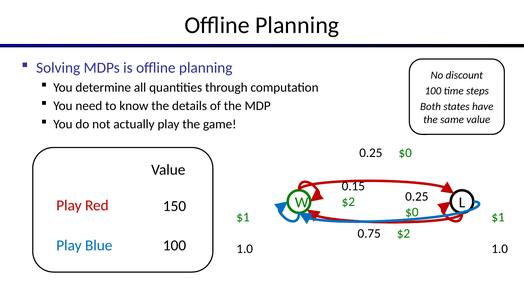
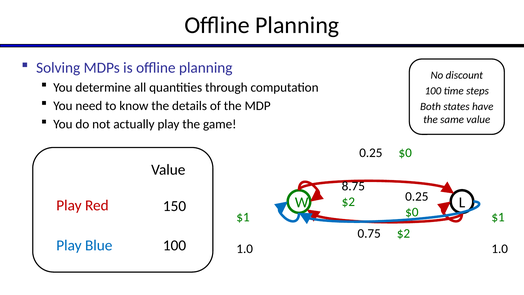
0.15: 0.15 -> 8.75 (353, 186)
